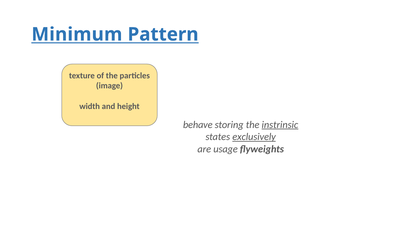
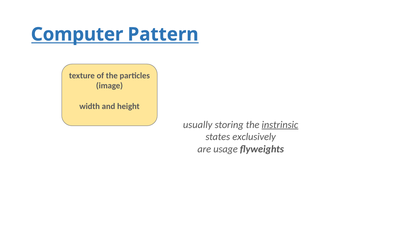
Minimum: Minimum -> Computer (77, 34)
behave: behave -> usually (198, 125)
exclusively underline: present -> none (254, 137)
